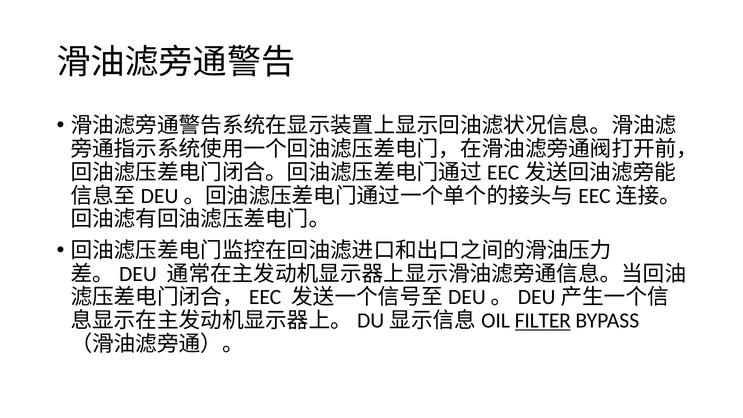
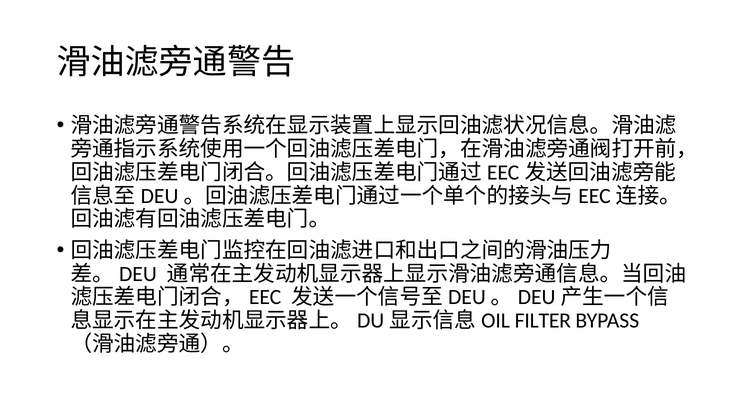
FILTER underline: present -> none (543, 321)
